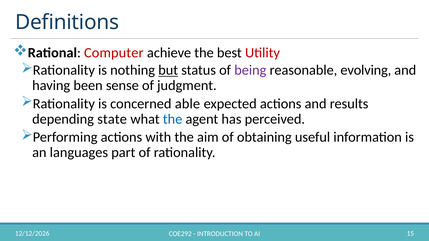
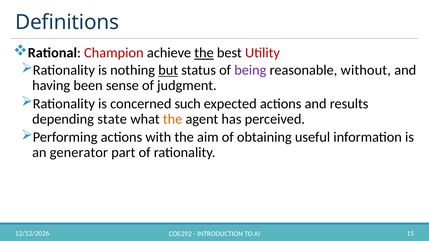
Computer: Computer -> Champion (114, 53)
the underline: none -> present (204, 53)
evolving: evolving -> without (366, 70)
able: able -> such (188, 104)
the colour: blue -> orange (173, 119)
languages: languages -> generator (79, 153)
